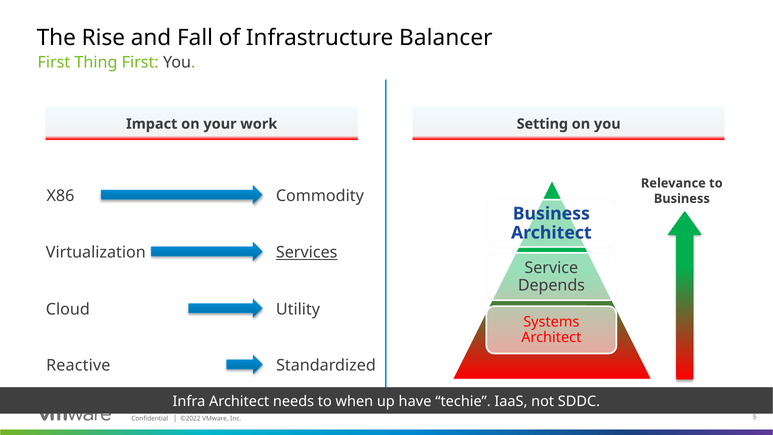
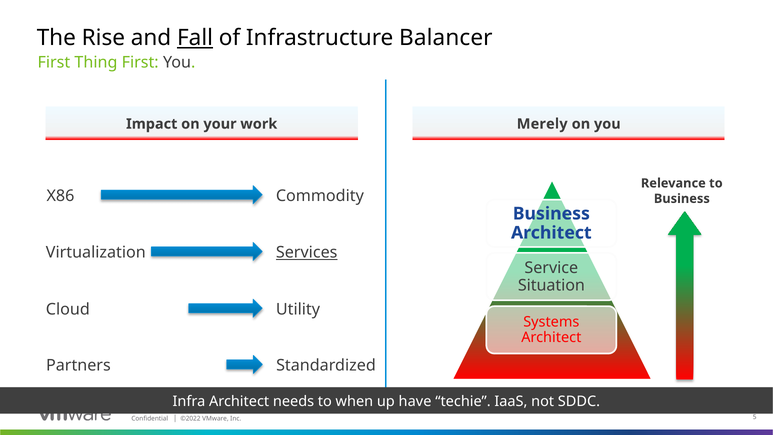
Fall underline: none -> present (195, 38)
Setting: Setting -> Merely (542, 124)
Depends: Depends -> Situation (551, 285)
Reactive: Reactive -> Partners (78, 365)
